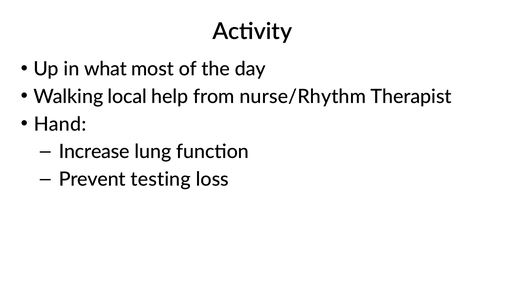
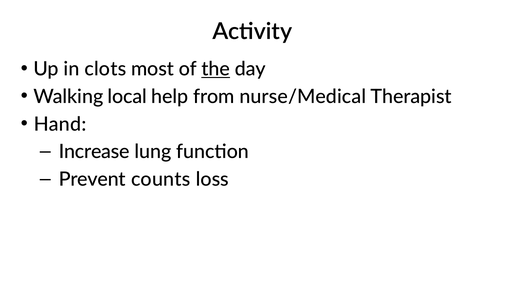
what: what -> clots (105, 69)
the underline: none -> present (216, 69)
nurse/Rhythm: nurse/Rhythm -> nurse/Medical (303, 96)
testing: testing -> counts (161, 179)
